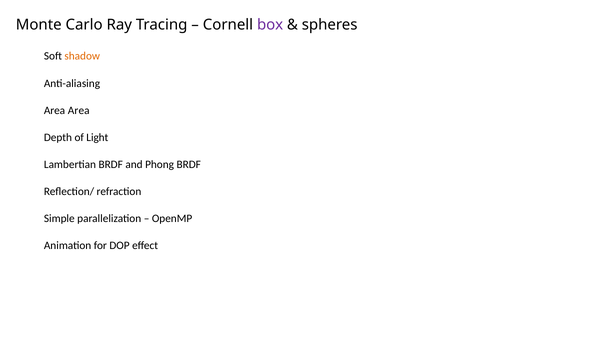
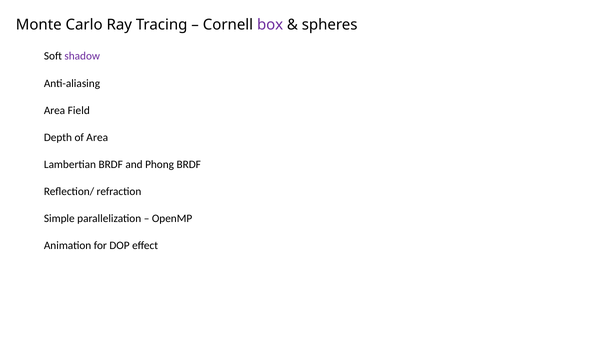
shadow colour: orange -> purple (82, 56)
Area Area: Area -> Field (79, 110)
of Light: Light -> Area (97, 137)
